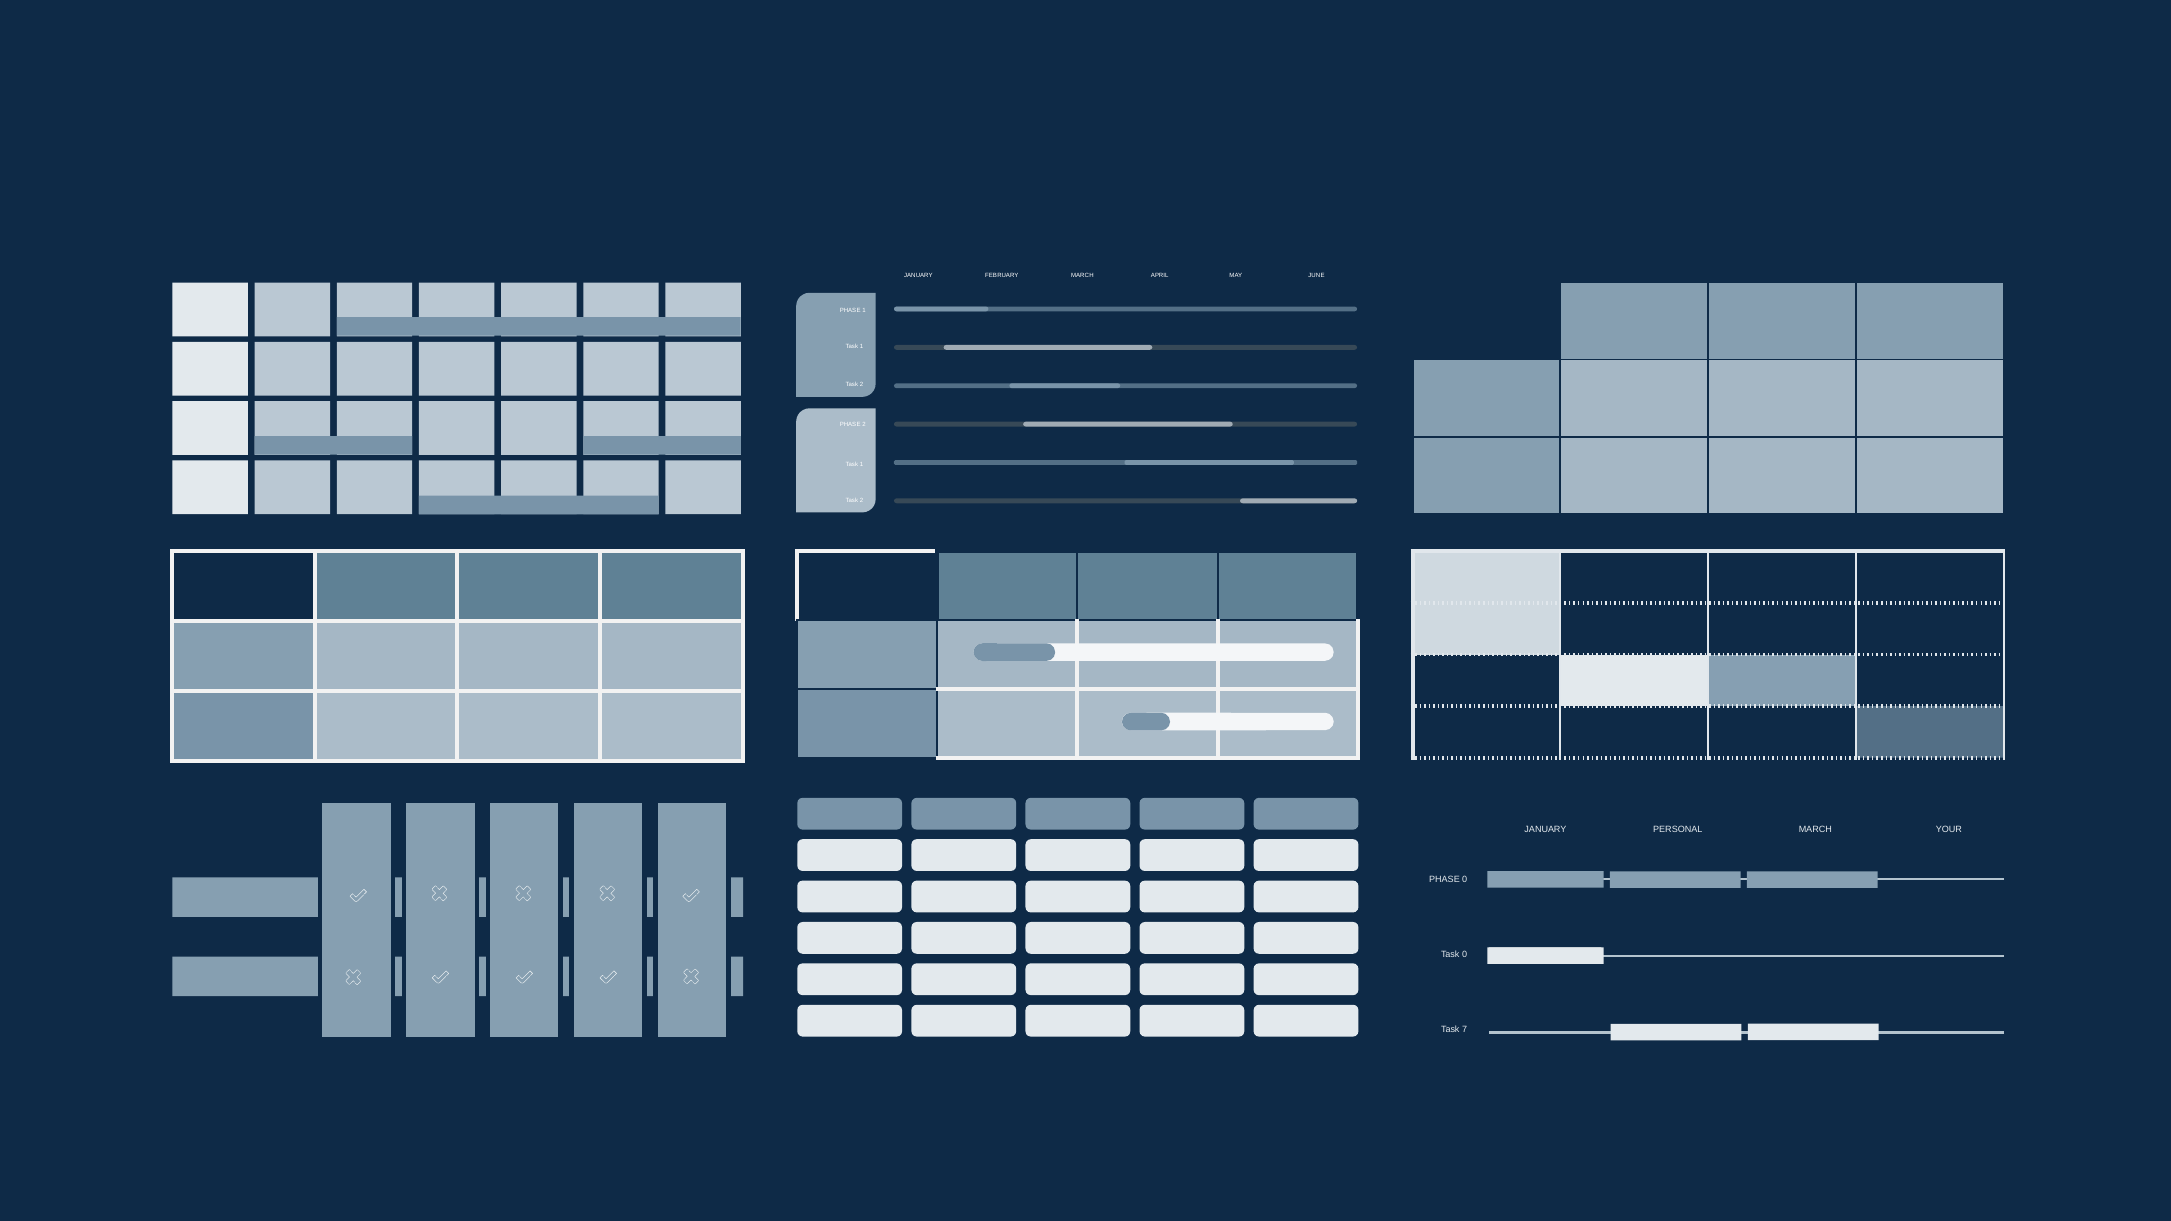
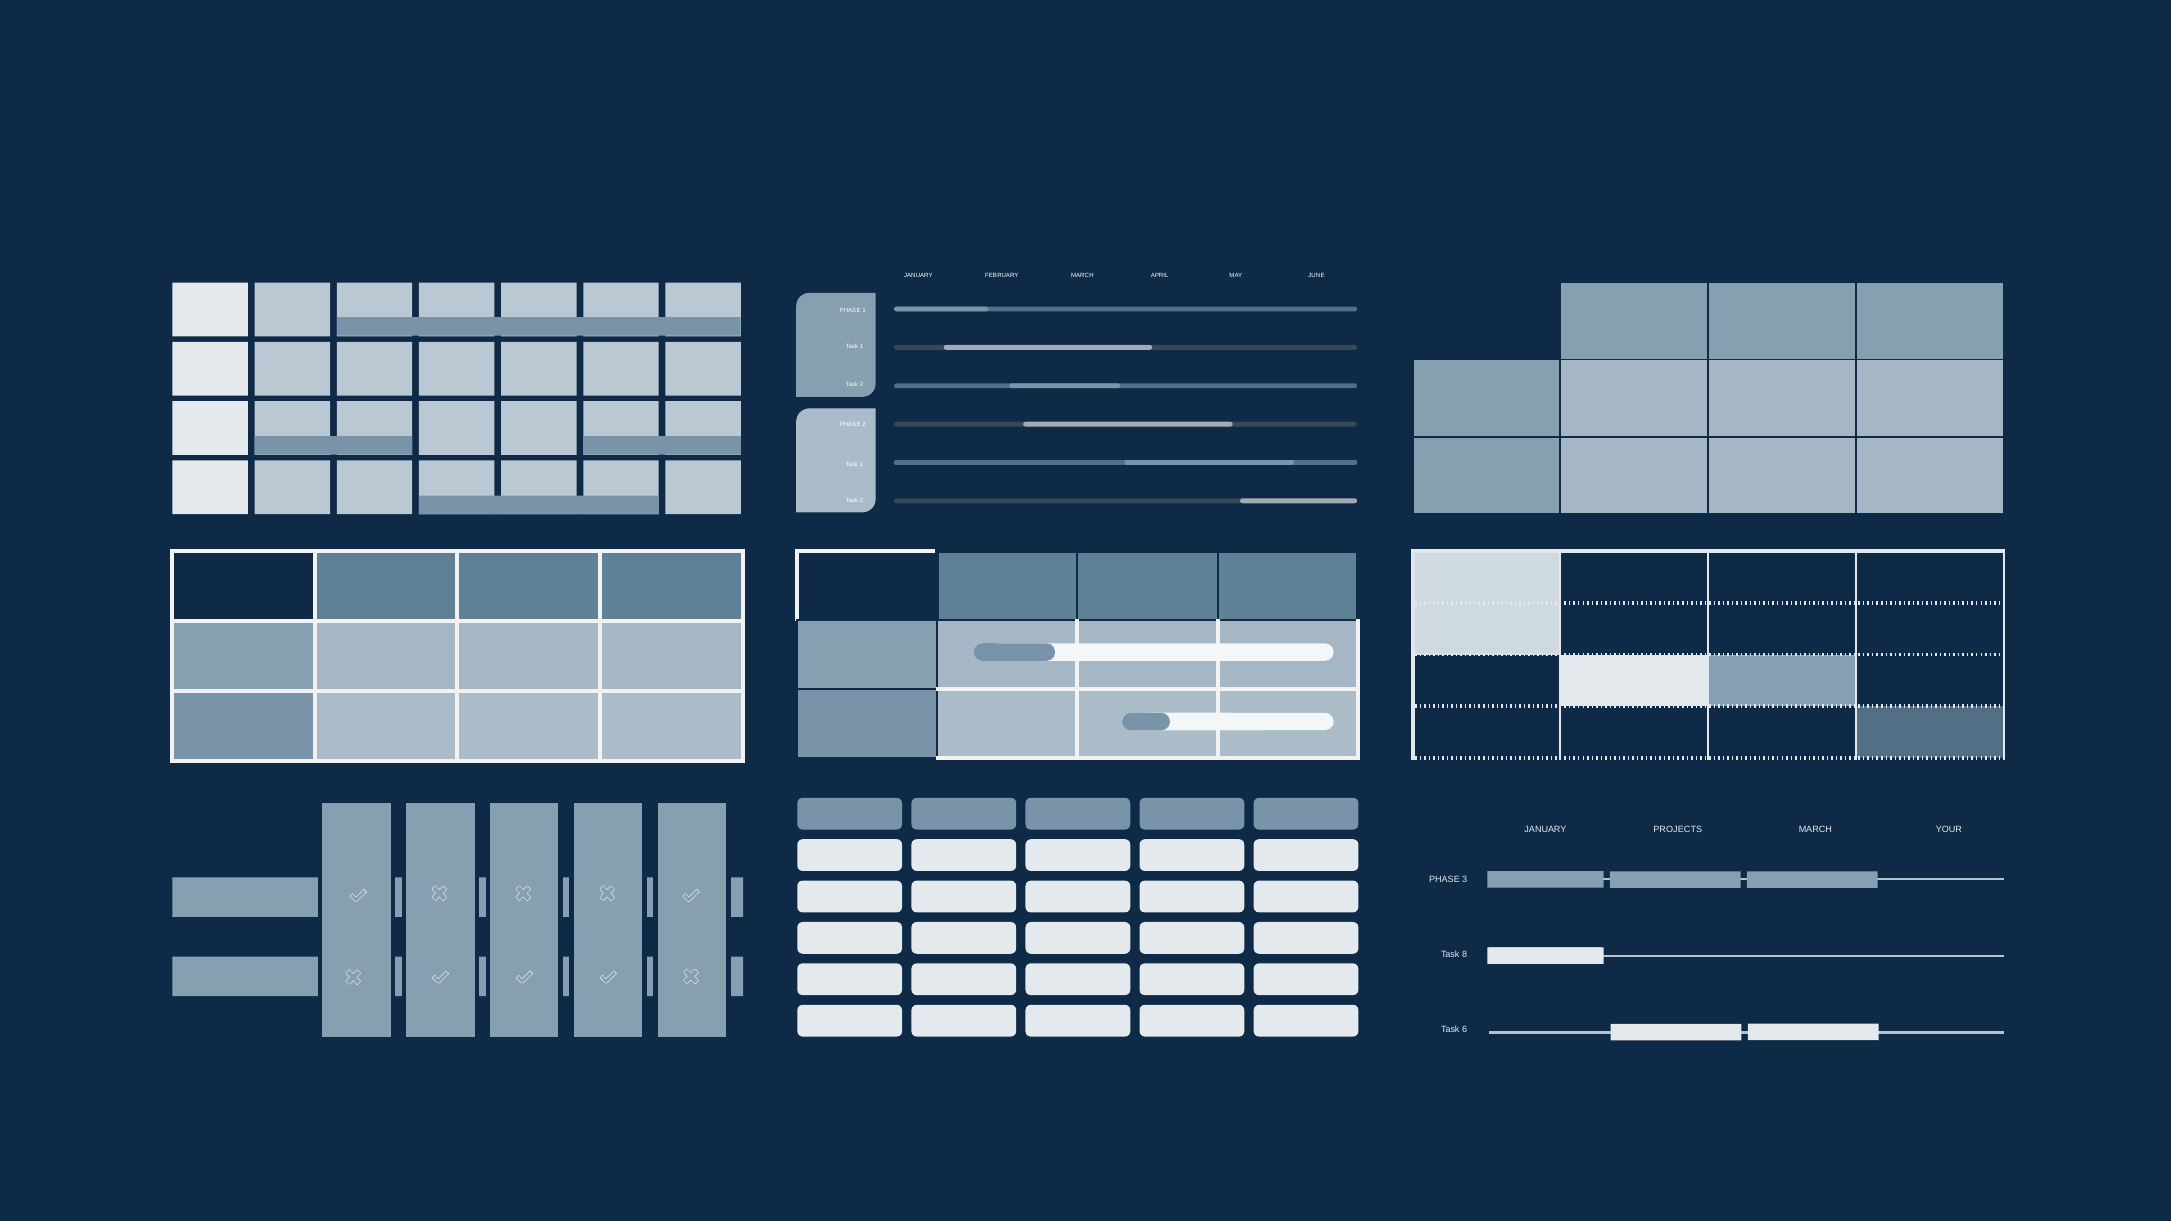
PERSONAL: PERSONAL -> PROJECTS (1678, 830)
PHASE 0: 0 -> 3 (1465, 880)
Task 0: 0 -> 8 (1465, 955)
7: 7 -> 6 (1465, 1030)
